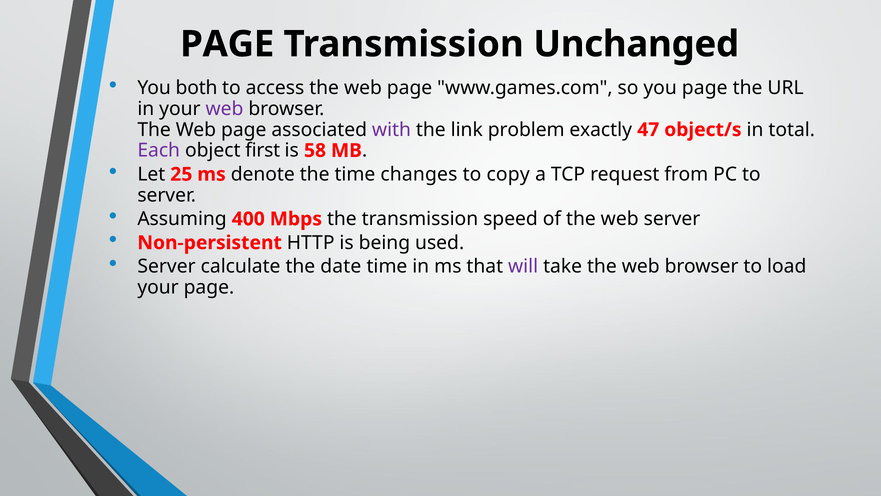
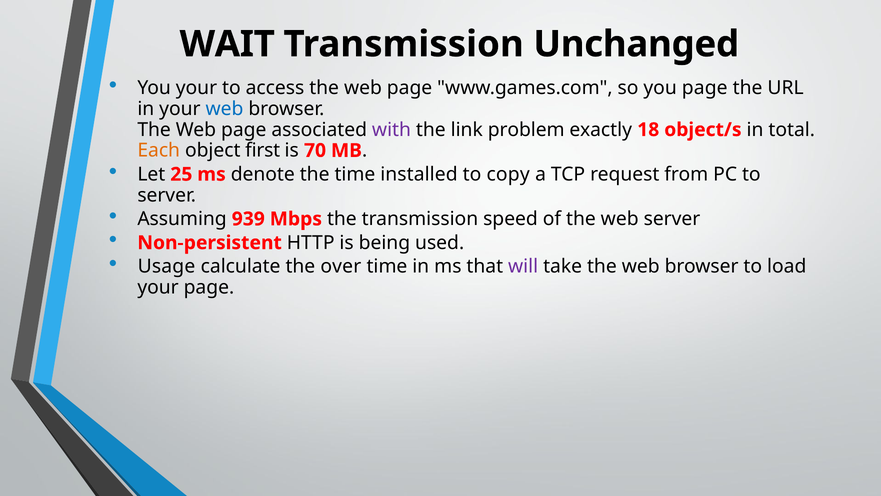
PAGE: PAGE -> WAIT (227, 44)
You both: both -> your (196, 88)
web colour: purple -> blue (224, 109)
47: 47 -> 18 (648, 130)
Each colour: purple -> orange (159, 150)
58: 58 -> 70 (315, 150)
changes: changes -> installed (419, 174)
400: 400 -> 939 (248, 219)
Server: Server -> Usage (166, 266)
date: date -> over (341, 266)
